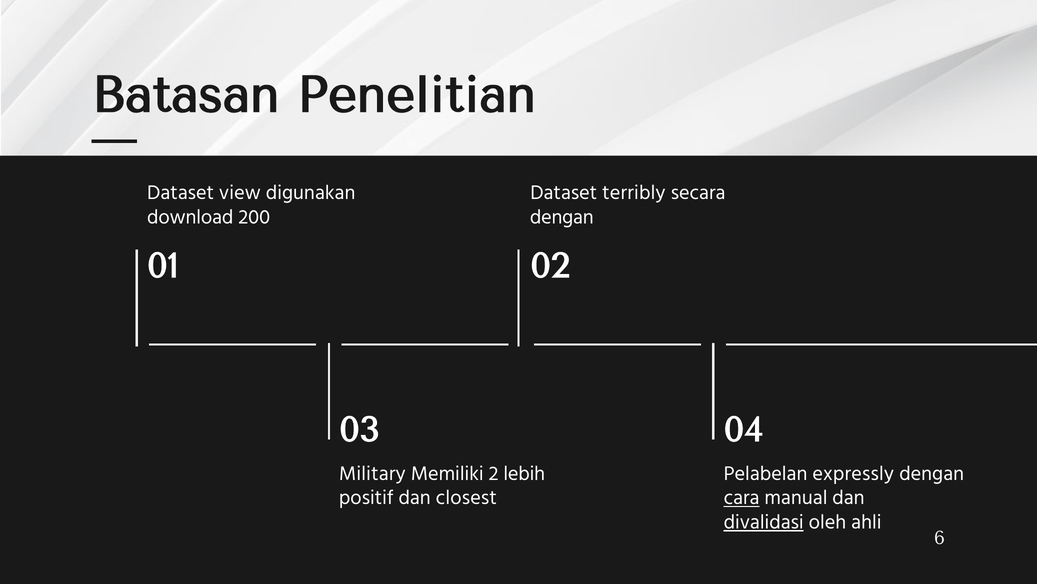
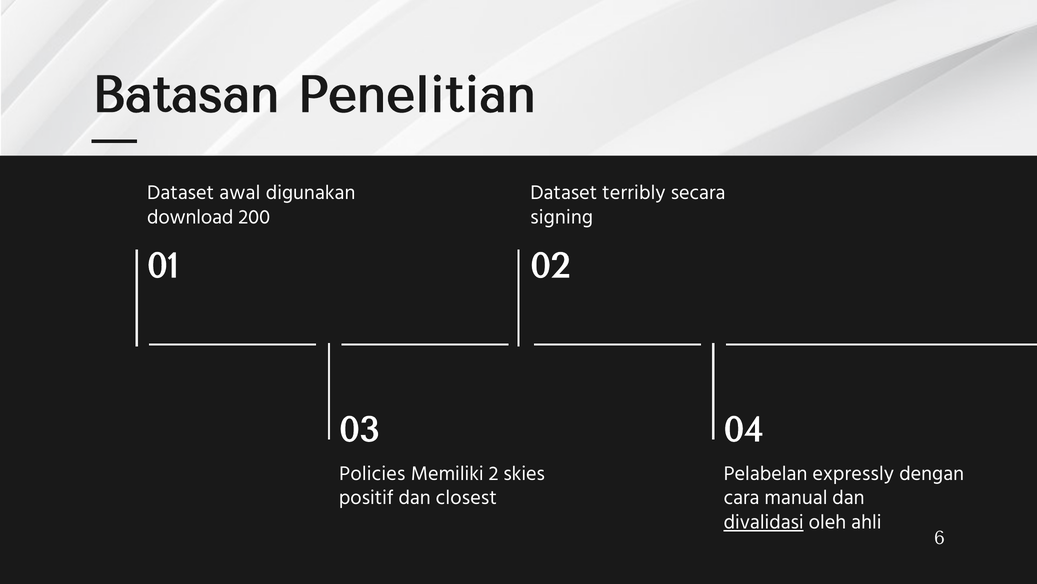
view: view -> awal (240, 192)
dengan: dengan -> signing (562, 217)
Military: Military -> Policies (372, 473)
lebih: lebih -> skies (524, 473)
cara underline: present -> none (742, 497)
